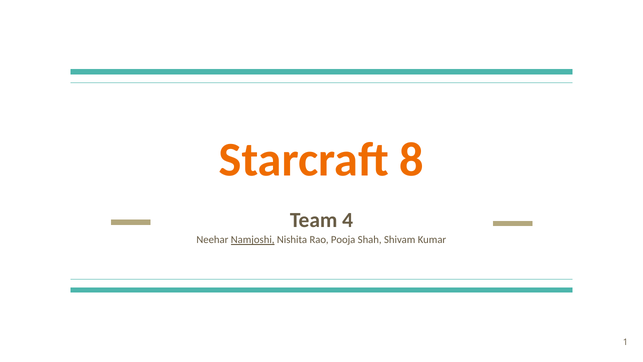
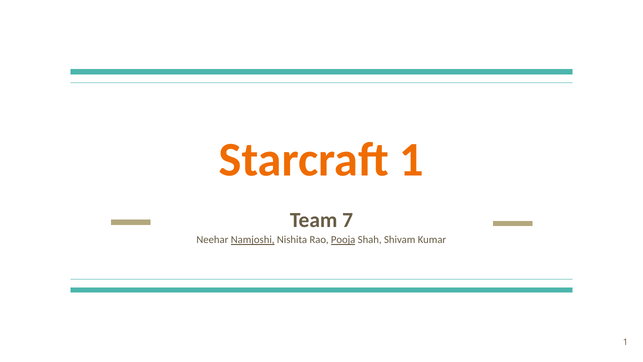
Starcraft 8: 8 -> 1 (412, 160)
4: 4 -> 7 (348, 220)
Pooja underline: none -> present (343, 240)
